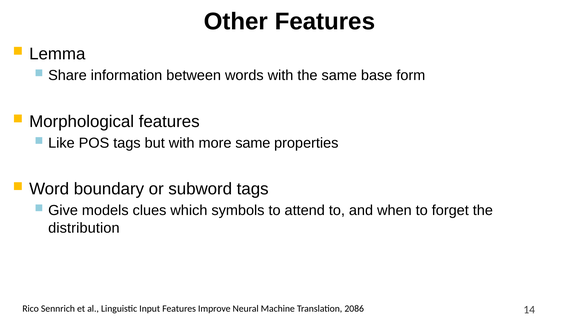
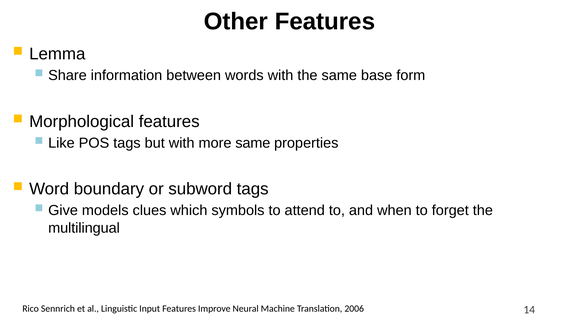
distribution: distribution -> multilingual (84, 228)
2086: 2086 -> 2006 (354, 308)
